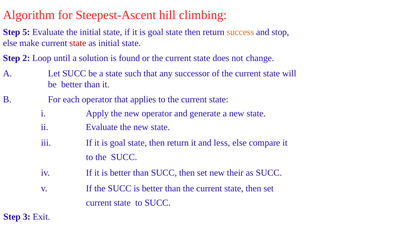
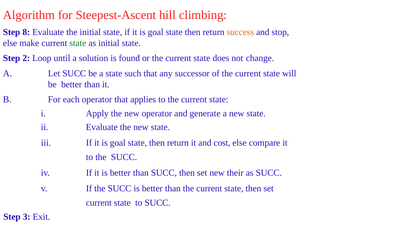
5: 5 -> 8 (26, 32)
state colour: red -> green (78, 43)
less: less -> cost (222, 143)
